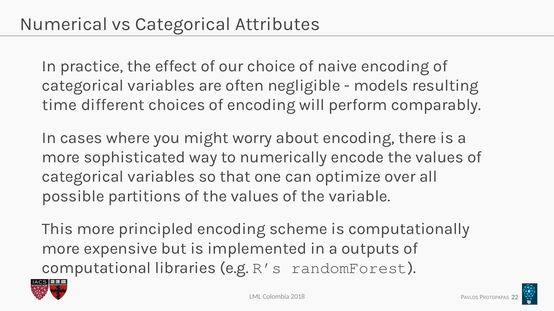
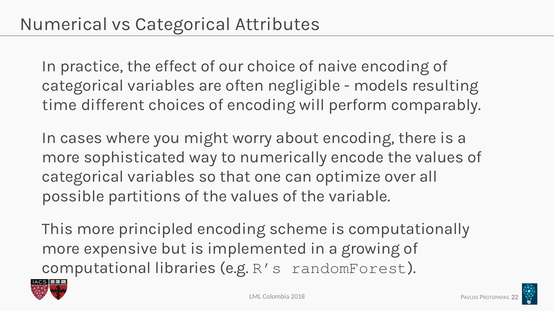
outputs: outputs -> growing (371, 249)
